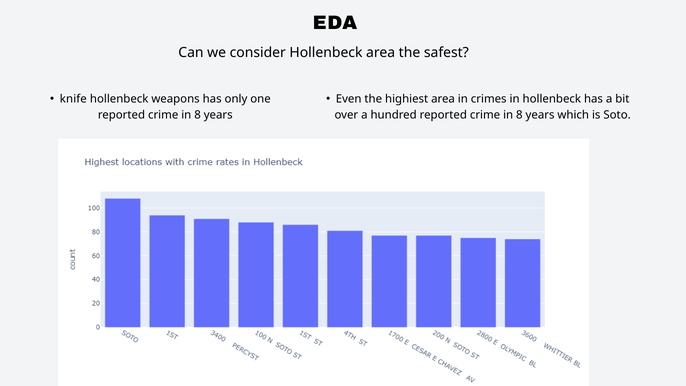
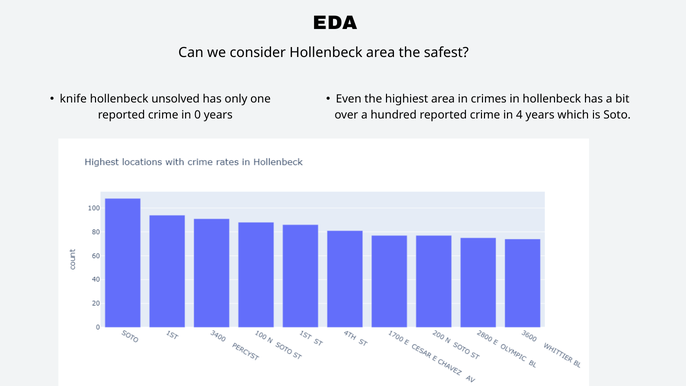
weapons: weapons -> unsolved (176, 99)
8: 8 -> 0 (198, 115)
8: 8 -> 4 (519, 115)
